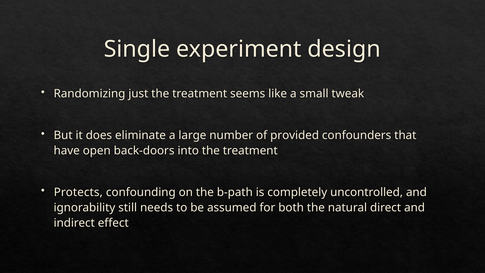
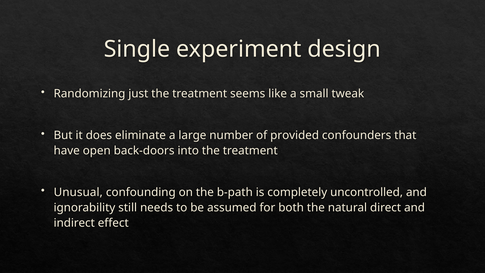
Protects: Protects -> Unusual (78, 192)
